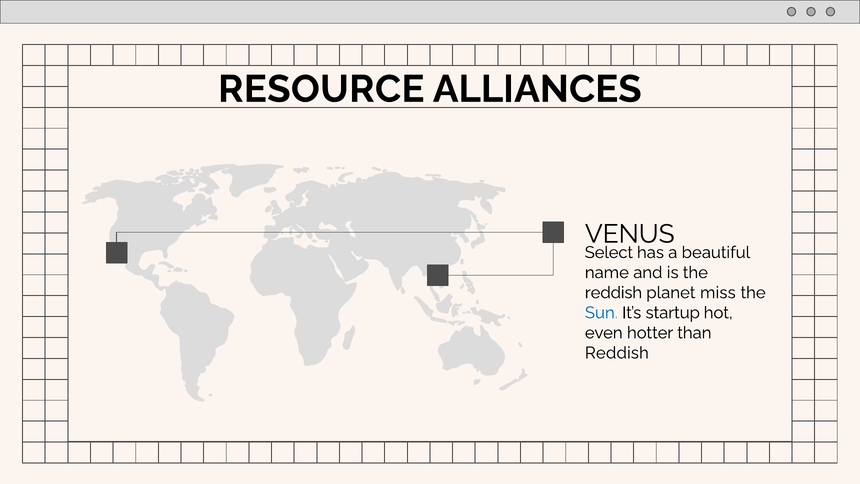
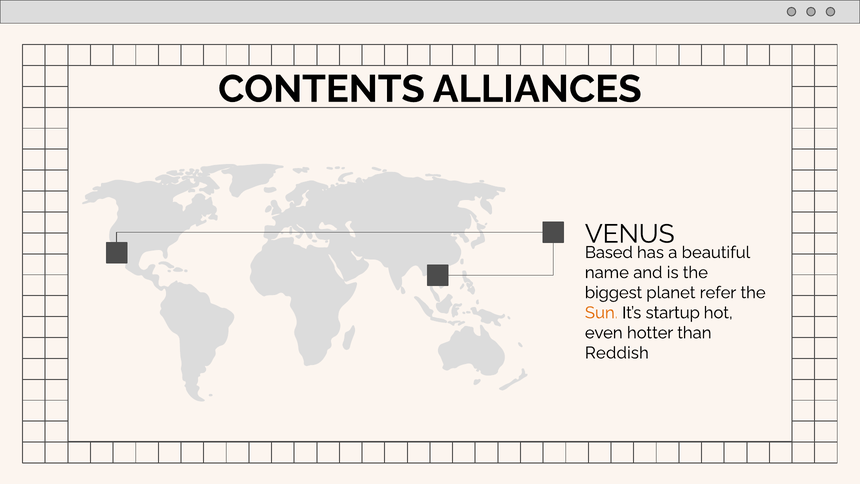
RESOURCE: RESOURCE -> CONTENTS (321, 89)
Select: Select -> Based (609, 252)
reddish: reddish -> biggest (613, 293)
miss: miss -> refer (718, 293)
Sun colour: blue -> orange (601, 313)
